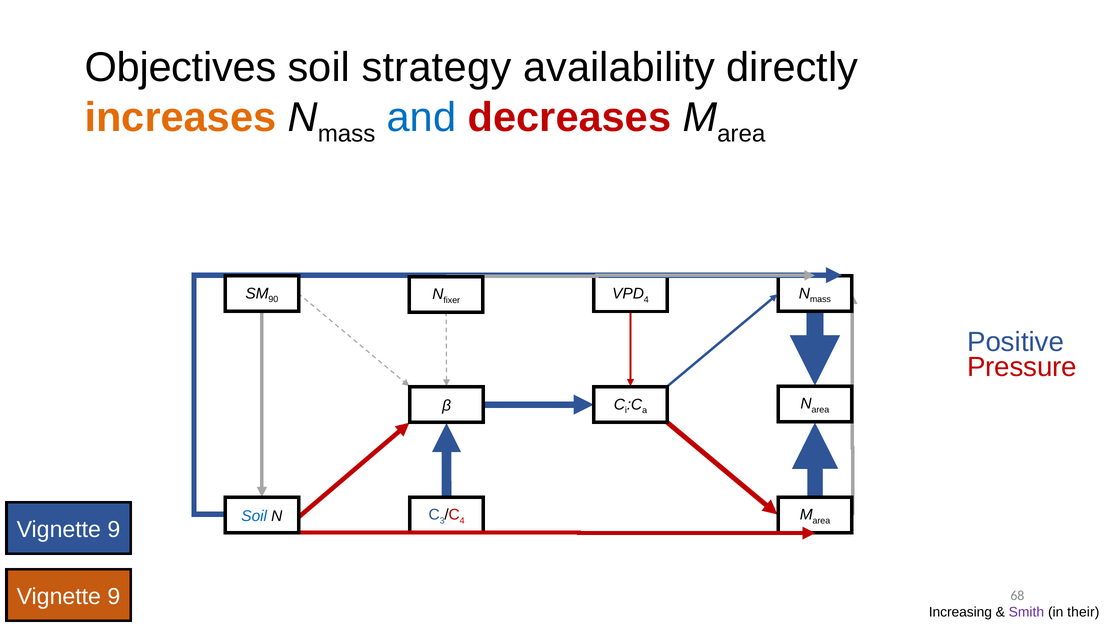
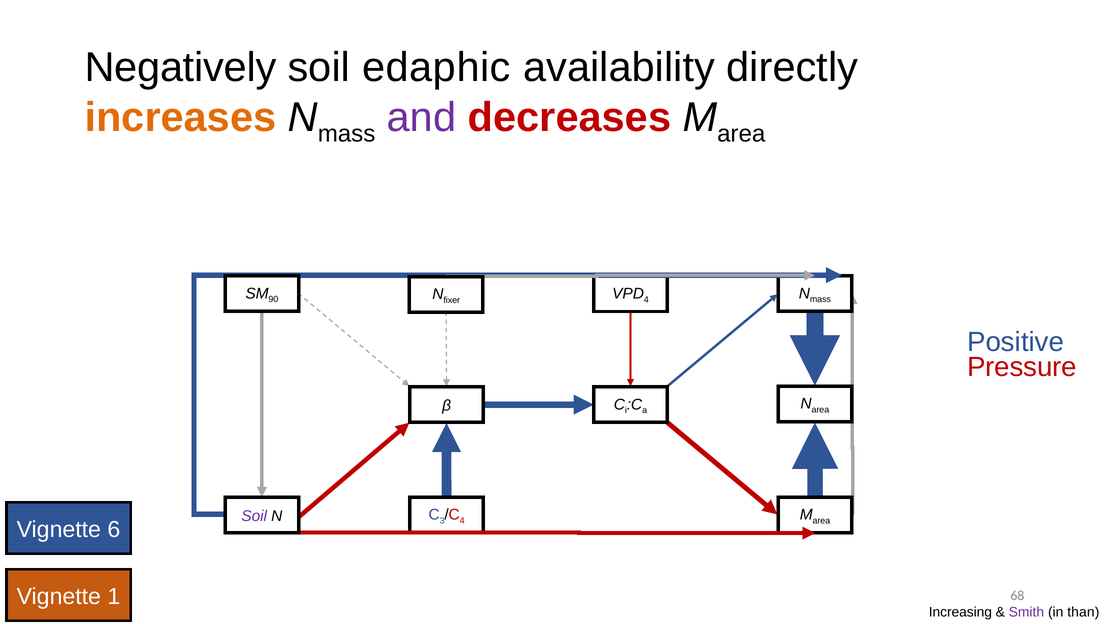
Objectives: Objectives -> Negatively (181, 68)
strategy: strategy -> edaphic (436, 68)
and colour: blue -> purple (422, 118)
Soil colour: blue -> purple (254, 516)
9: 9 -> 6 (114, 530)
9: 9 -> 1 (114, 596)
their: their -> than (1083, 612)
